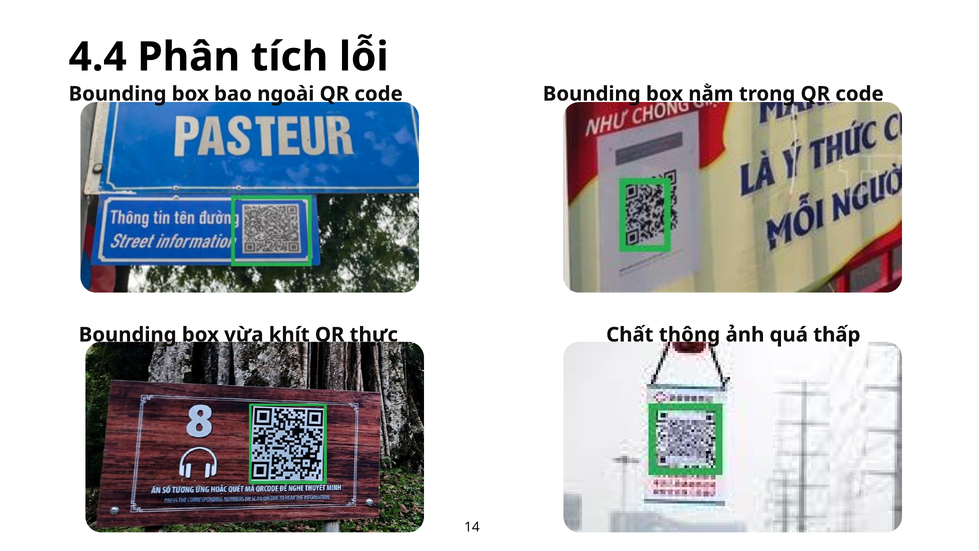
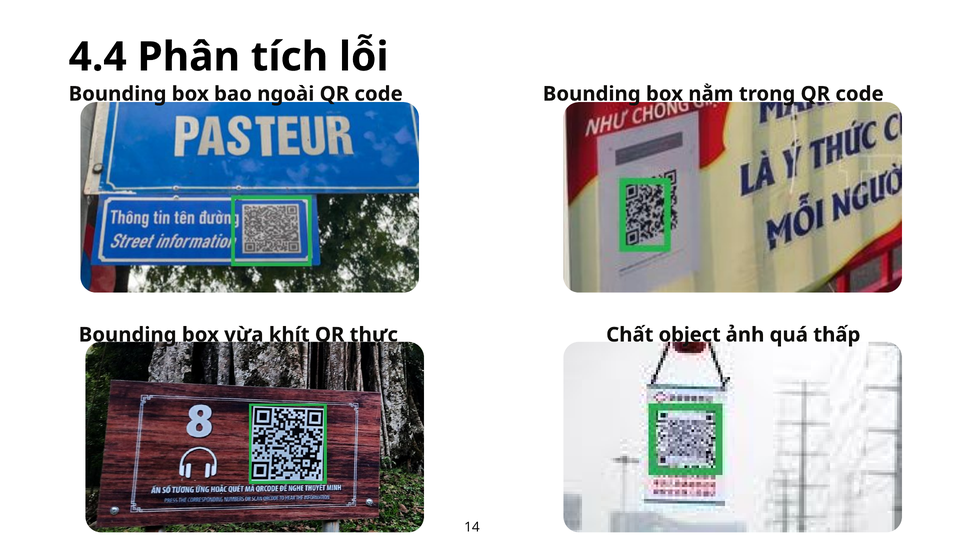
thông: thông -> object (690, 335)
